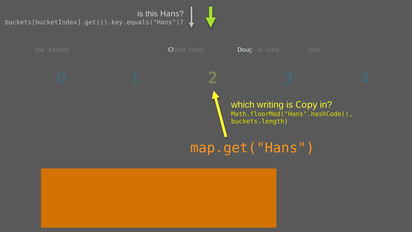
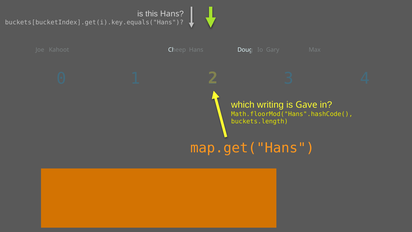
Copy: Copy -> Gave (306, 105)
